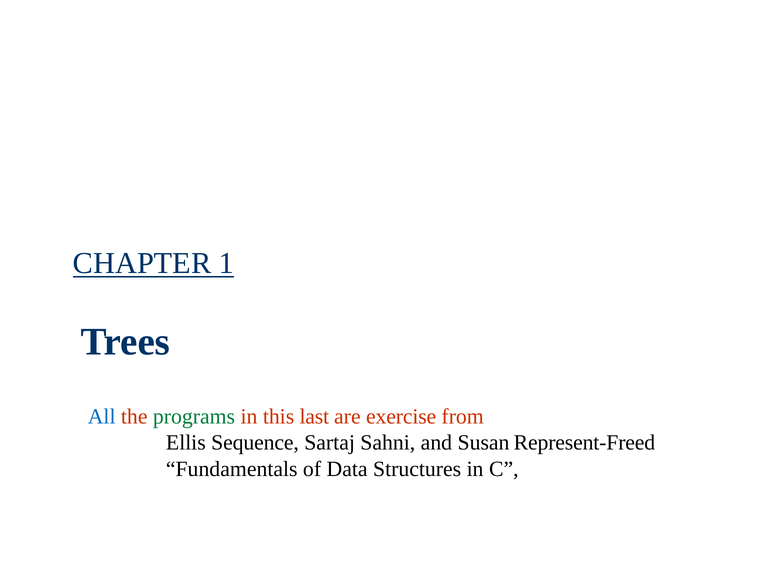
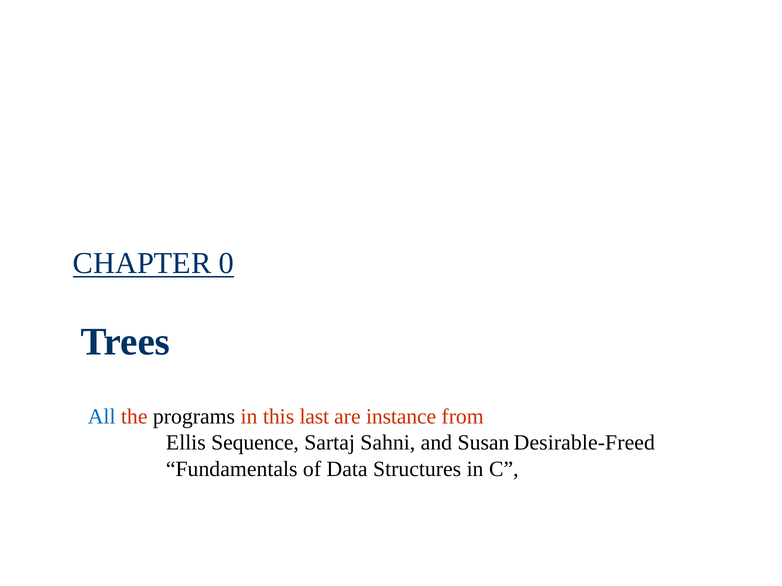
1: 1 -> 0 (226, 263)
programs colour: green -> black (194, 417)
exercise: exercise -> instance (401, 417)
Represent-Freed: Represent-Freed -> Desirable-Freed (584, 443)
